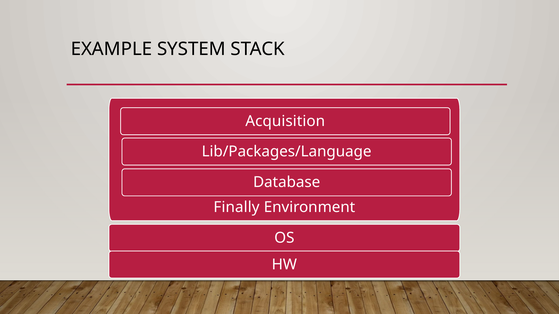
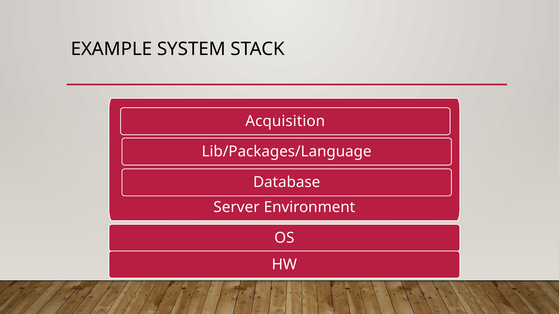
Finally: Finally -> Server (237, 207)
